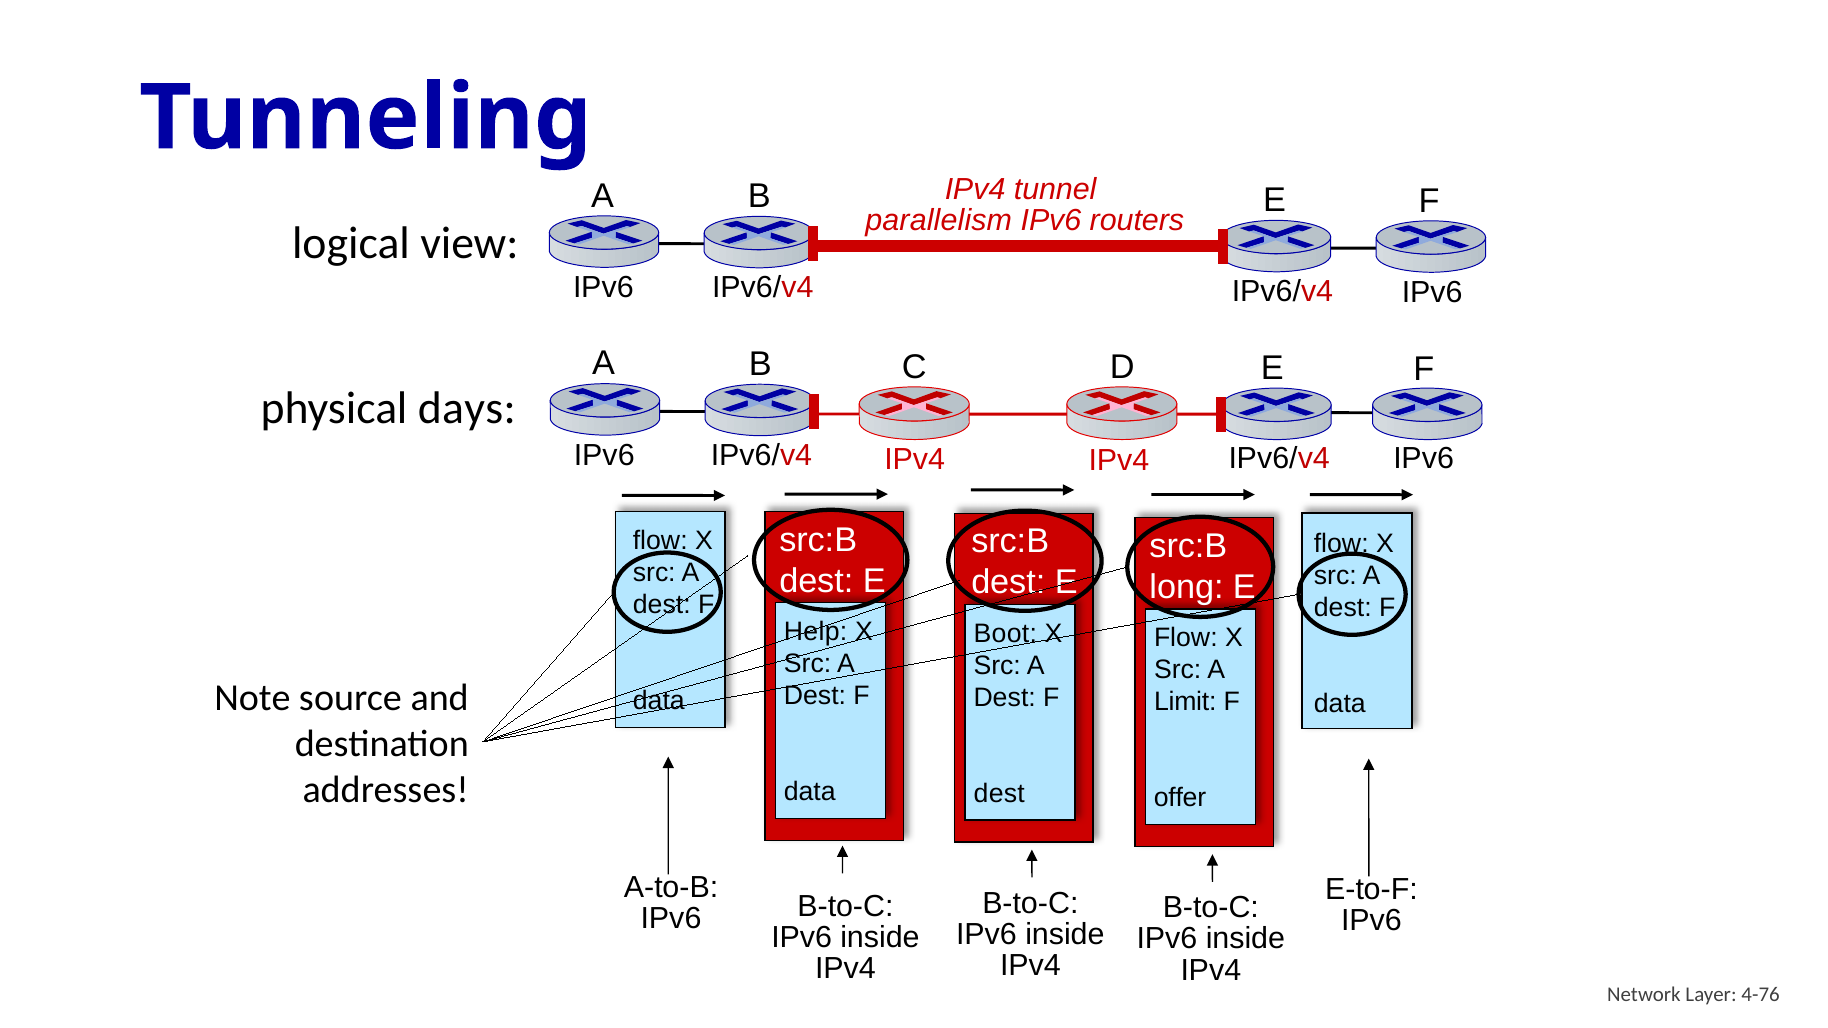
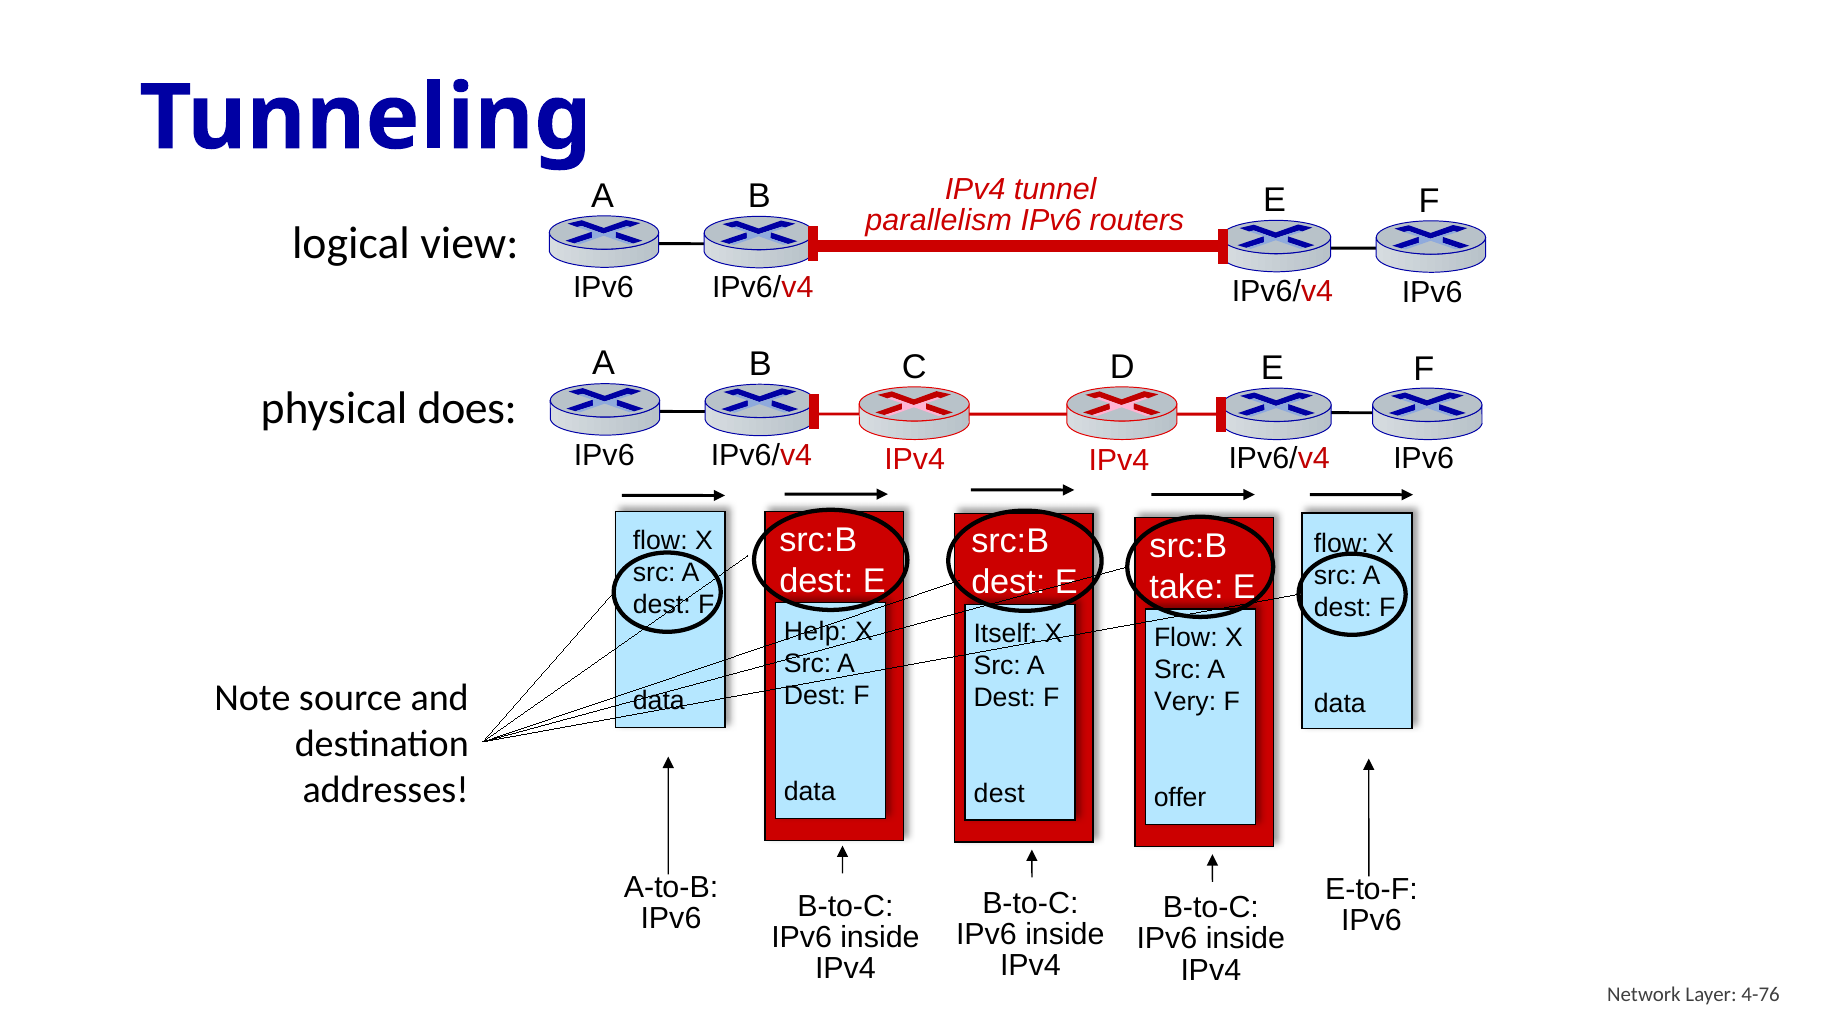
days: days -> does (467, 409)
long: long -> take (1187, 587)
Boot: Boot -> Itself (1005, 633)
Limit: Limit -> Very (1185, 702)
